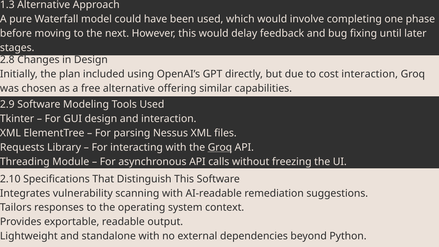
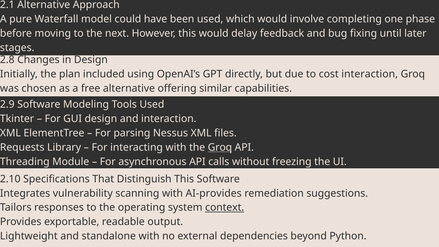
1.3: 1.3 -> 2.1 (7, 5)
AI-readable: AI-readable -> AI-provides (214, 193)
context underline: none -> present (225, 208)
